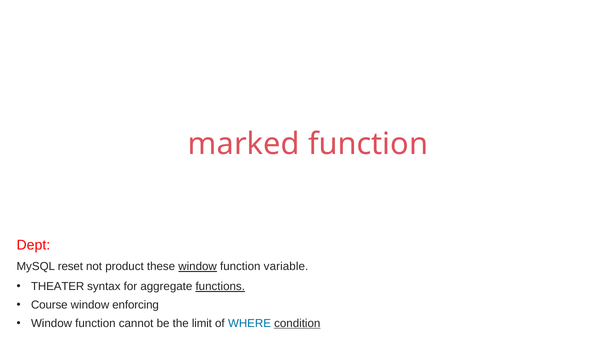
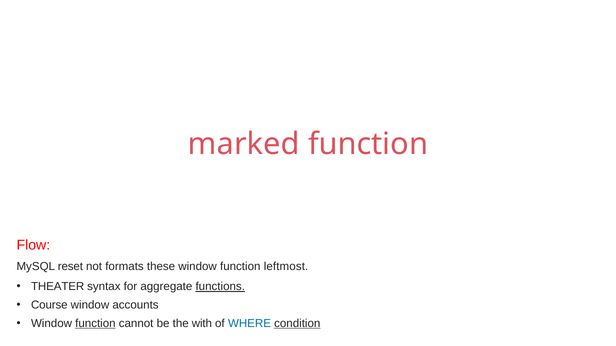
Dept: Dept -> Flow (33, 246)
product: product -> formats (125, 267)
window underline: present -> none (198, 267)
variable: variable -> leftmost (286, 267)
enforcing: enforcing -> accounts (136, 305)
function underline: none -> present (95, 324)
limit: limit -> with (202, 324)
